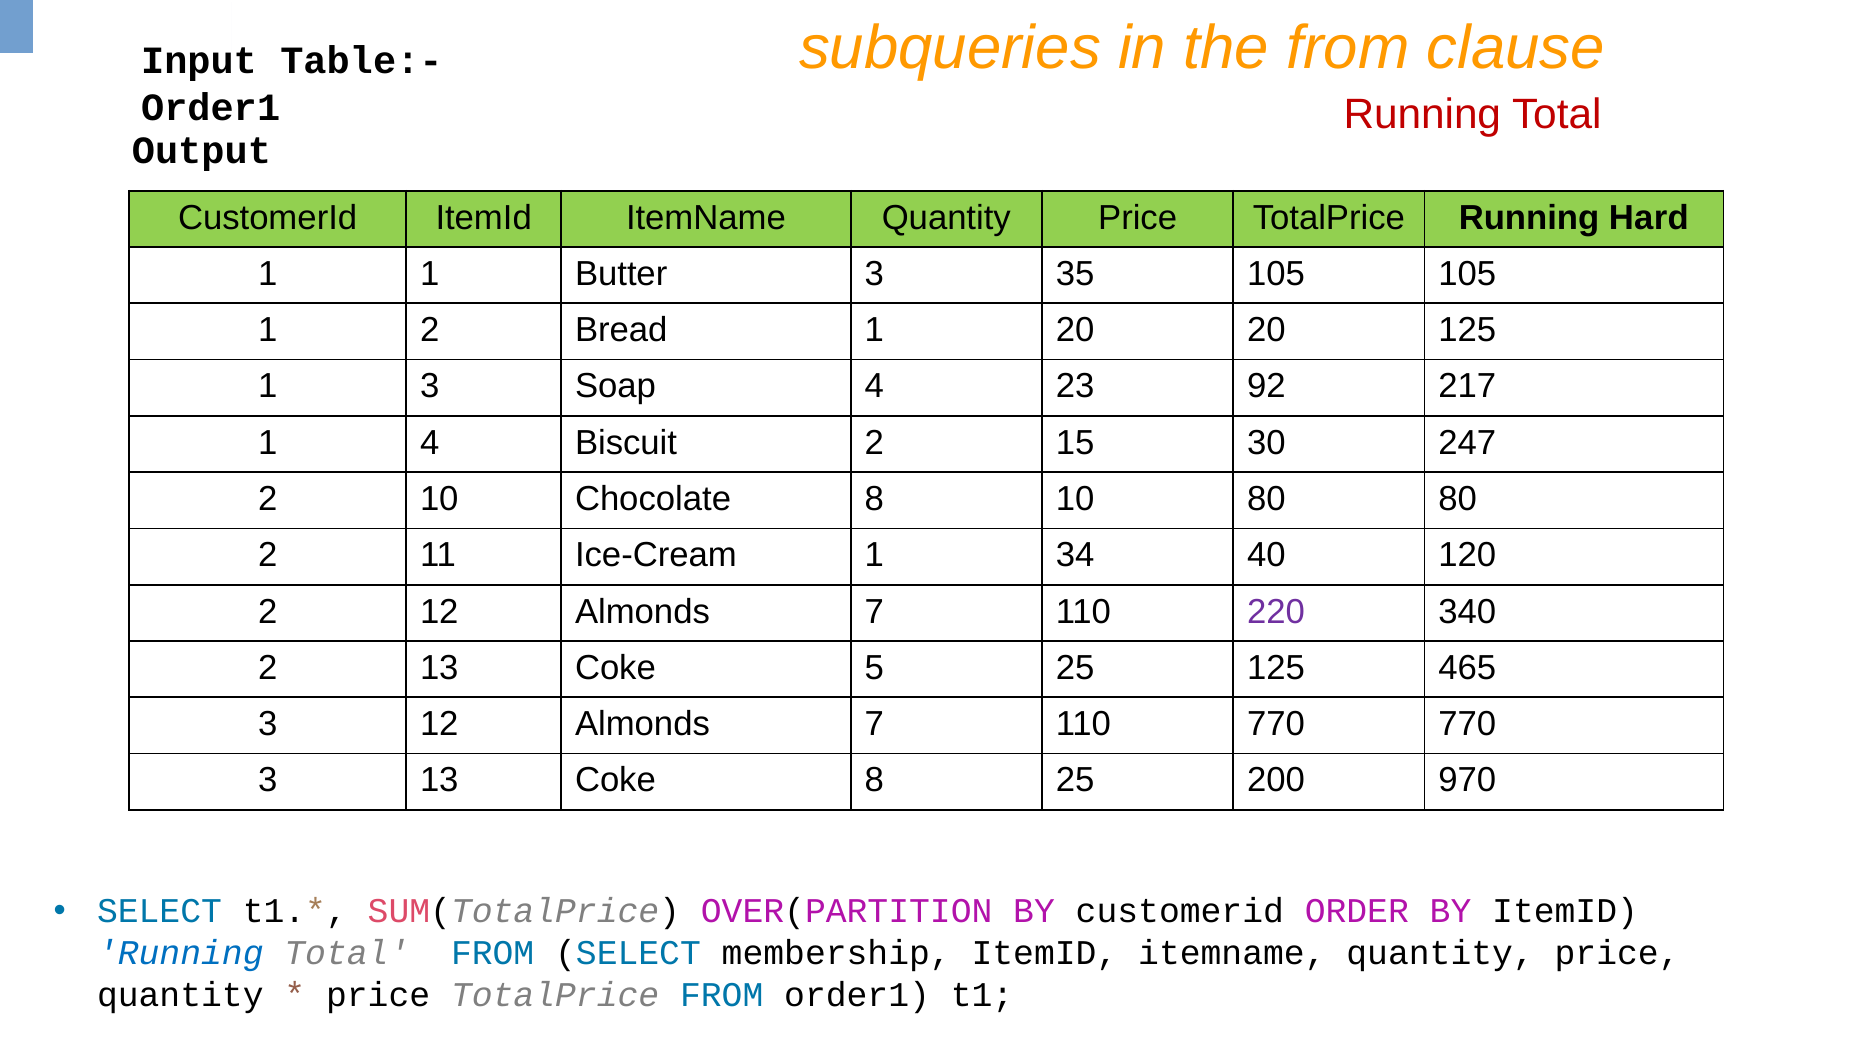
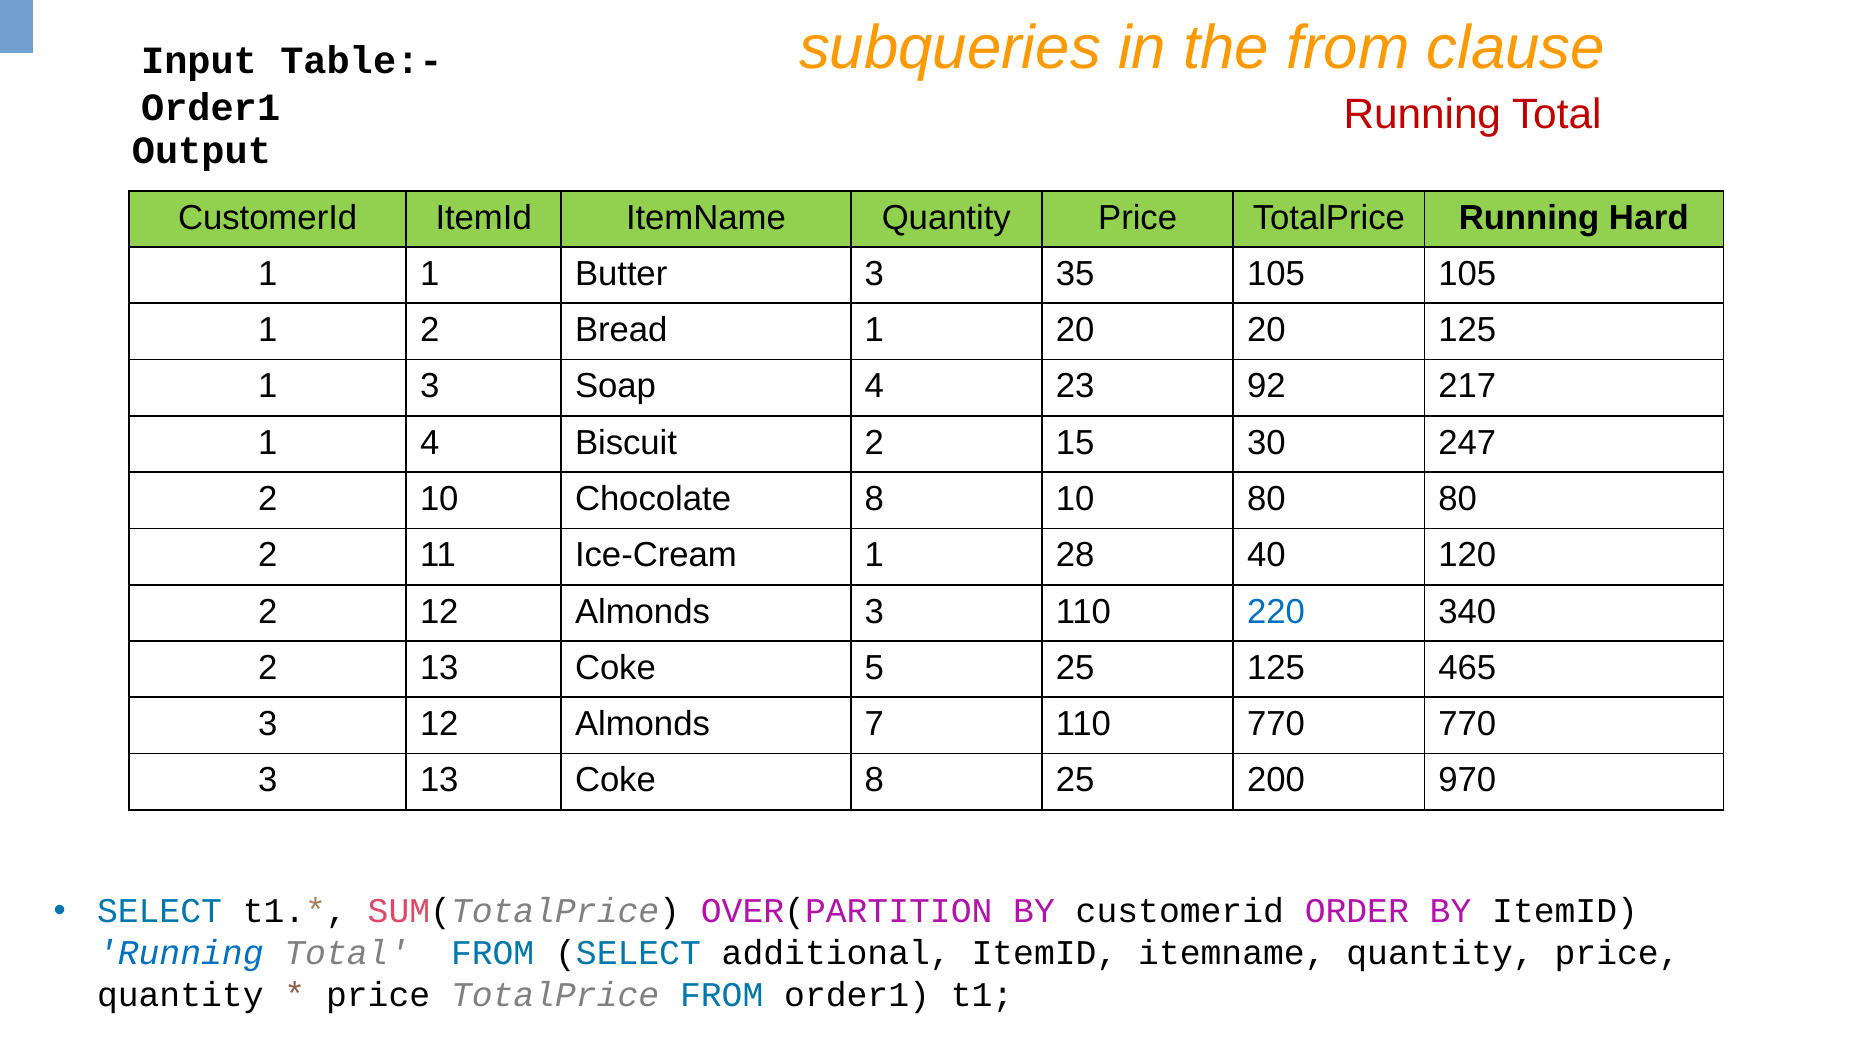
34: 34 -> 28 (1075, 555)
2 12 Almonds 7: 7 -> 3 (874, 612)
220 colour: purple -> blue (1276, 612)
membership: membership -> additional (836, 953)
